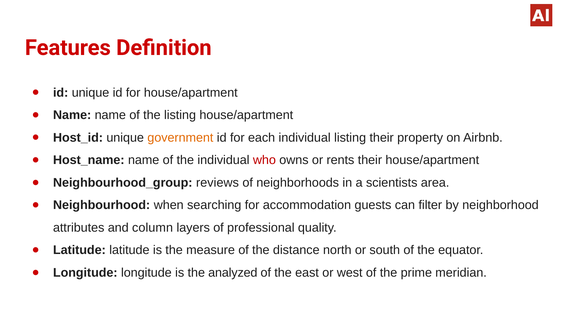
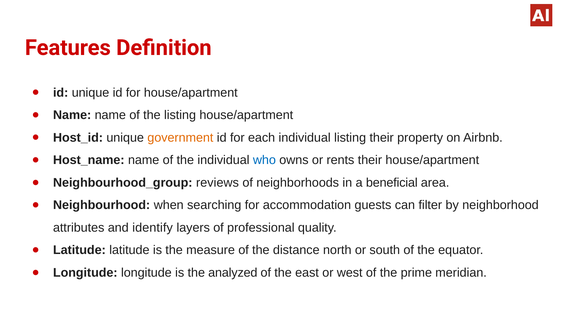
who colour: red -> blue (264, 160)
scientists: scientists -> beneficial (392, 183)
column: column -> identify (153, 228)
